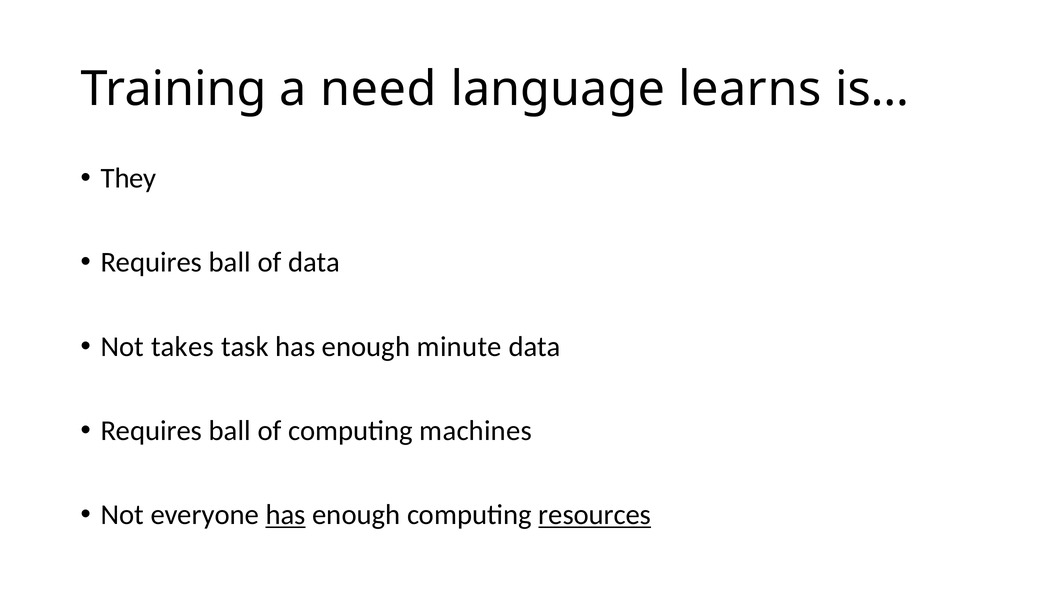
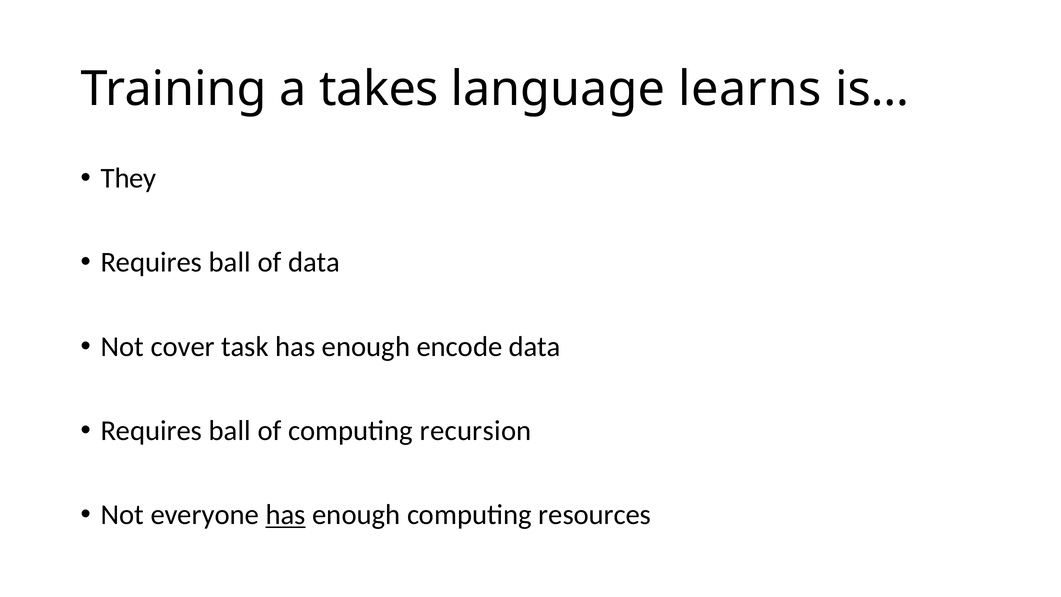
need: need -> takes (379, 89)
takes: takes -> cover (183, 346)
minute: minute -> encode (459, 346)
machines: machines -> recursion (476, 431)
resources underline: present -> none (595, 515)
